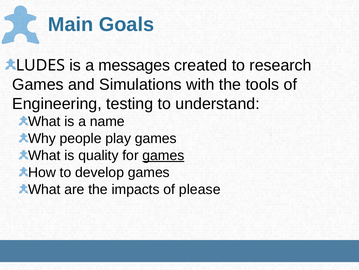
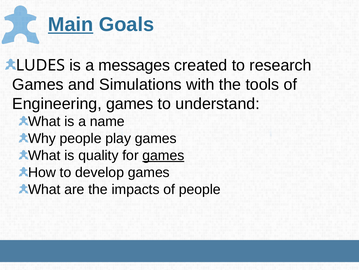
Main underline: none -> present (71, 25)
Engineering testing: testing -> games (130, 103)
of please: please -> people (200, 189)
